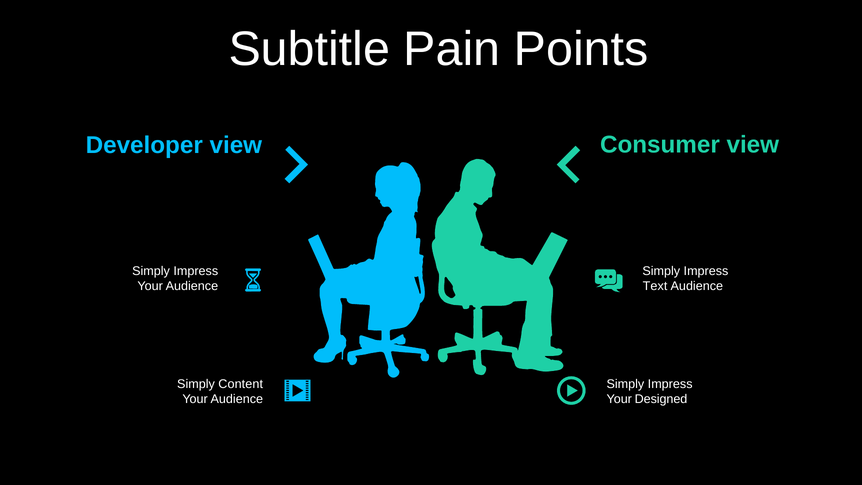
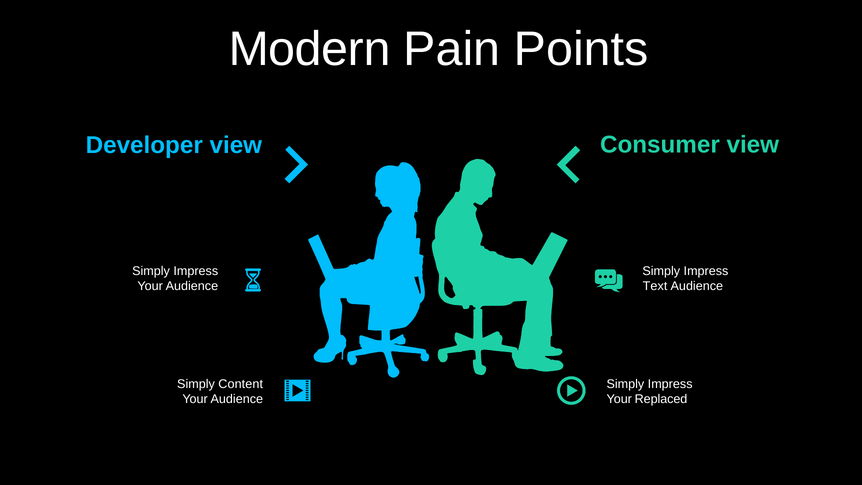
Subtitle: Subtitle -> Modern (310, 49)
Designed: Designed -> Replaced (661, 399)
